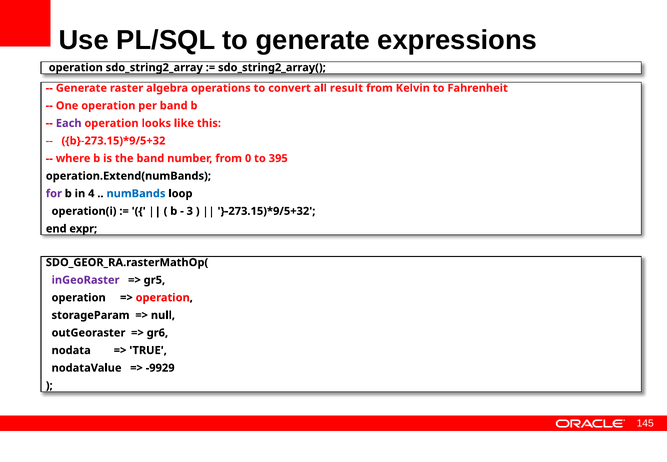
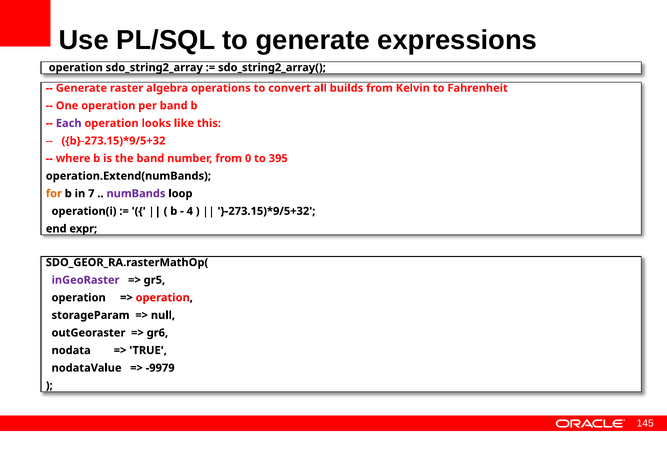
result: result -> builds (346, 88)
for colour: purple -> orange (54, 193)
4: 4 -> 7 (91, 193)
numBands colour: blue -> purple (136, 193)
3: 3 -> 4 (190, 211)
-9929: -9929 -> -9979 (160, 368)
